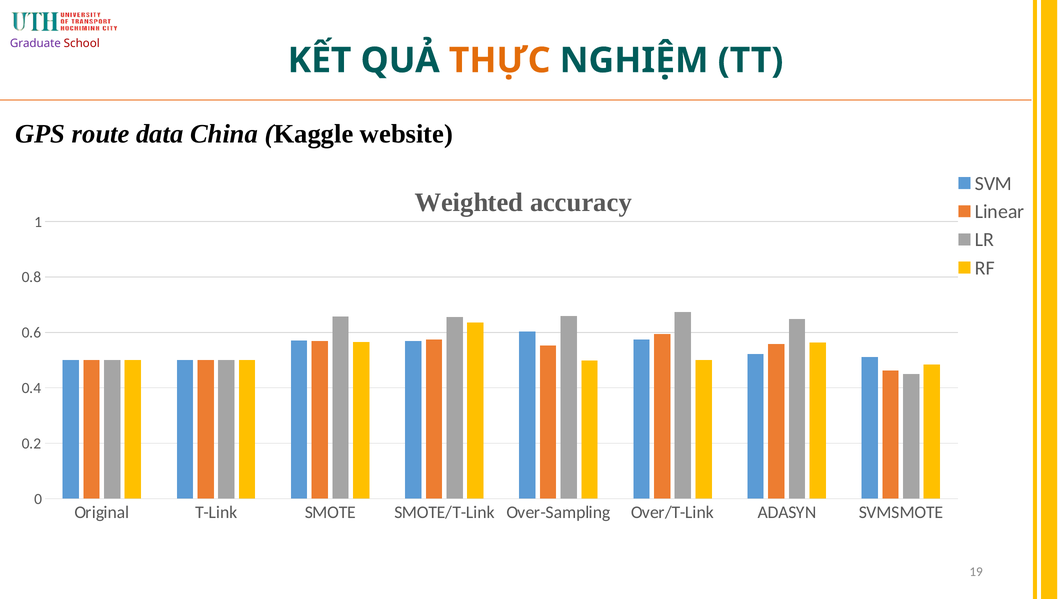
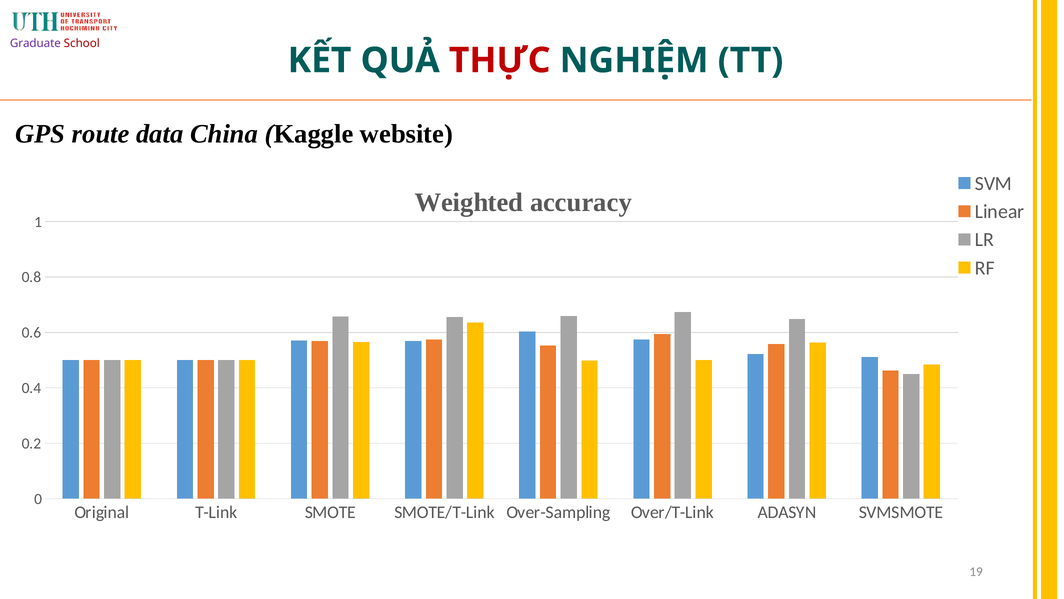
THỰC colour: orange -> red (500, 60)
